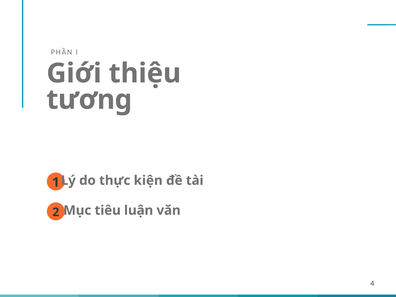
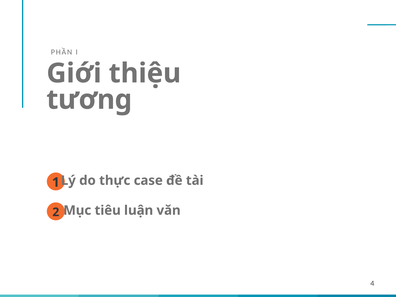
kiện: kiện -> case (148, 180)
